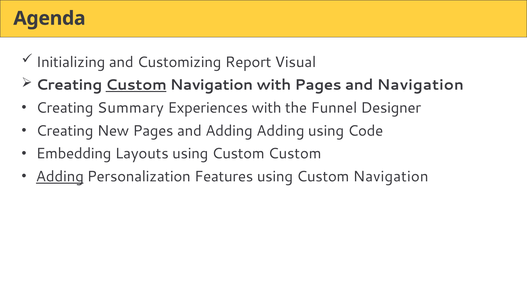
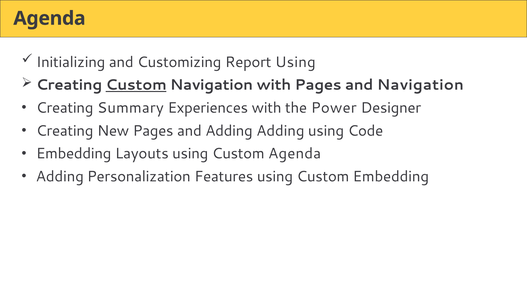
Report Visual: Visual -> Using (295, 62)
Funnel: Funnel -> Power (334, 108)
Custom Custom: Custom -> Agenda (295, 154)
Adding underline: present -> none (60, 177)
using Custom Navigation: Navigation -> Embedding (391, 177)
